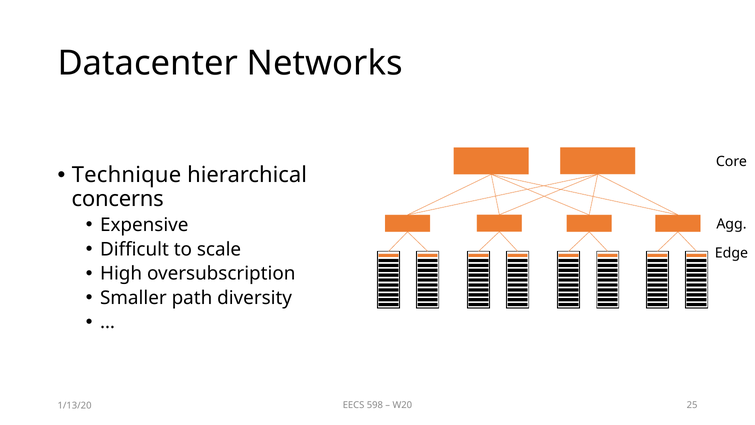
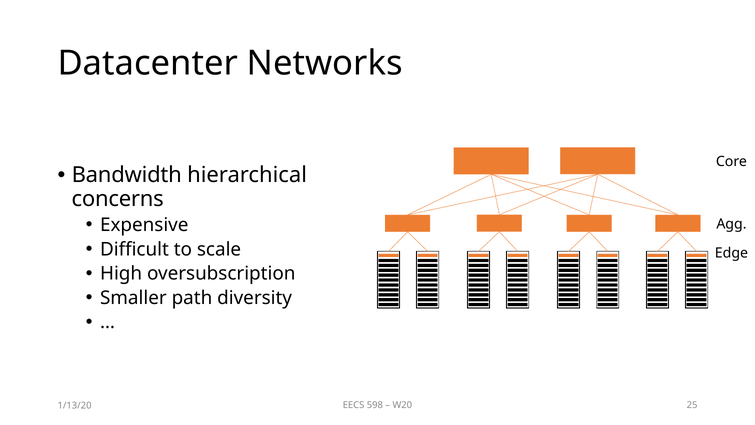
Technique: Technique -> Bandwidth (127, 175)
